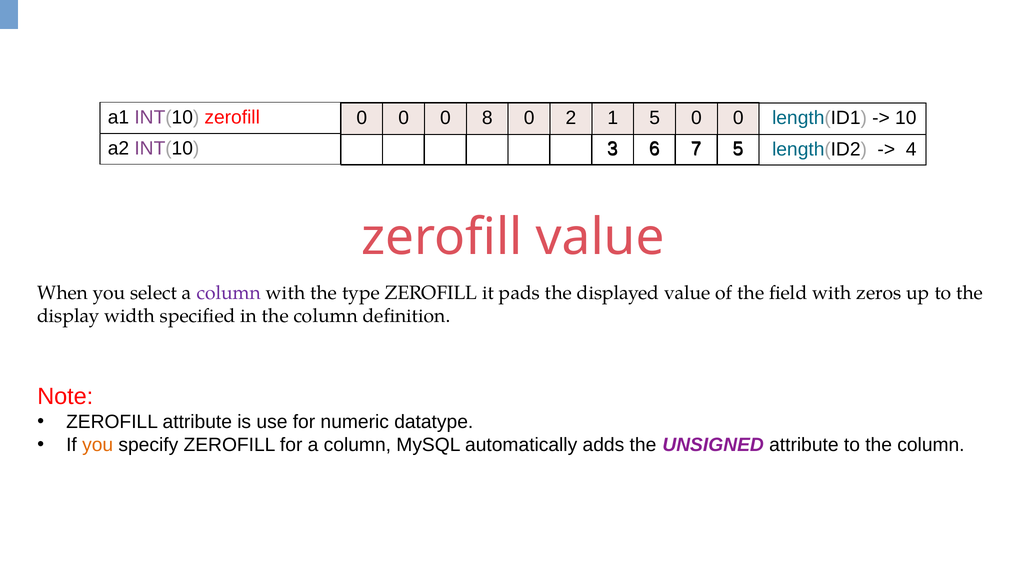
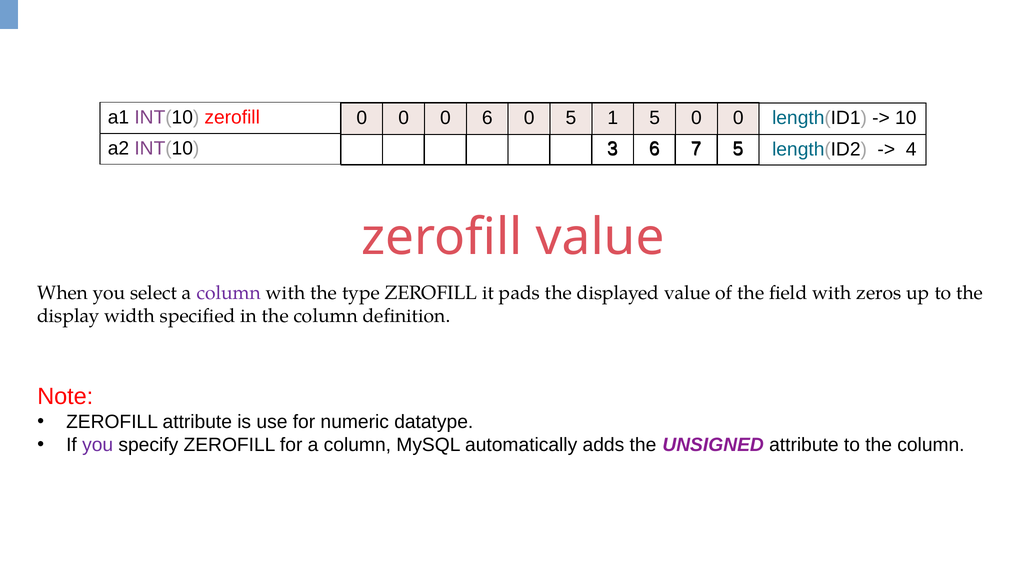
0 8: 8 -> 6 (487, 118)
0 2: 2 -> 5 (571, 118)
you colour: orange -> purple (98, 445)
